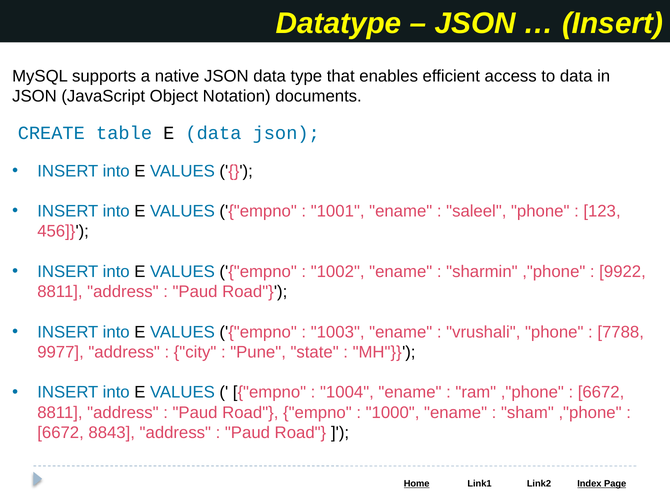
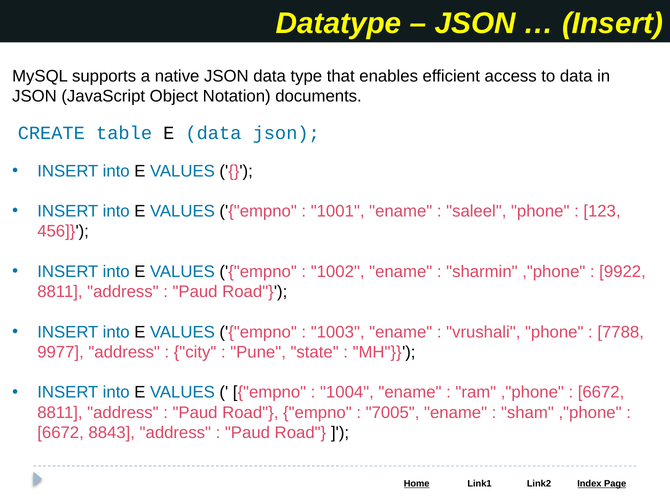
1000: 1000 -> 7005 (393, 412)
